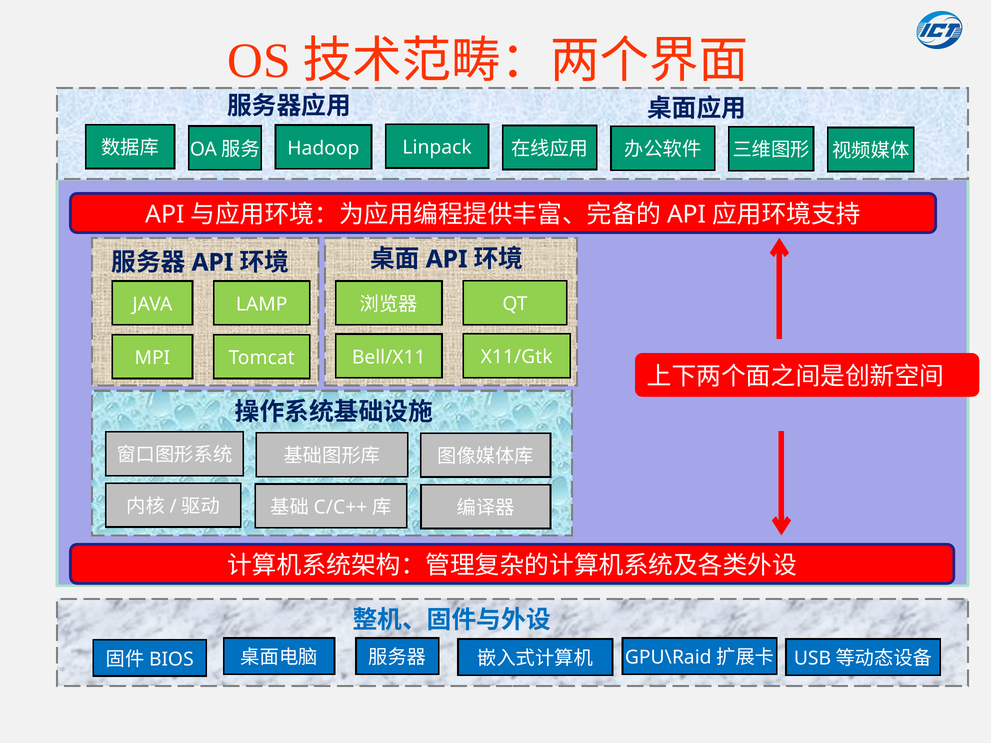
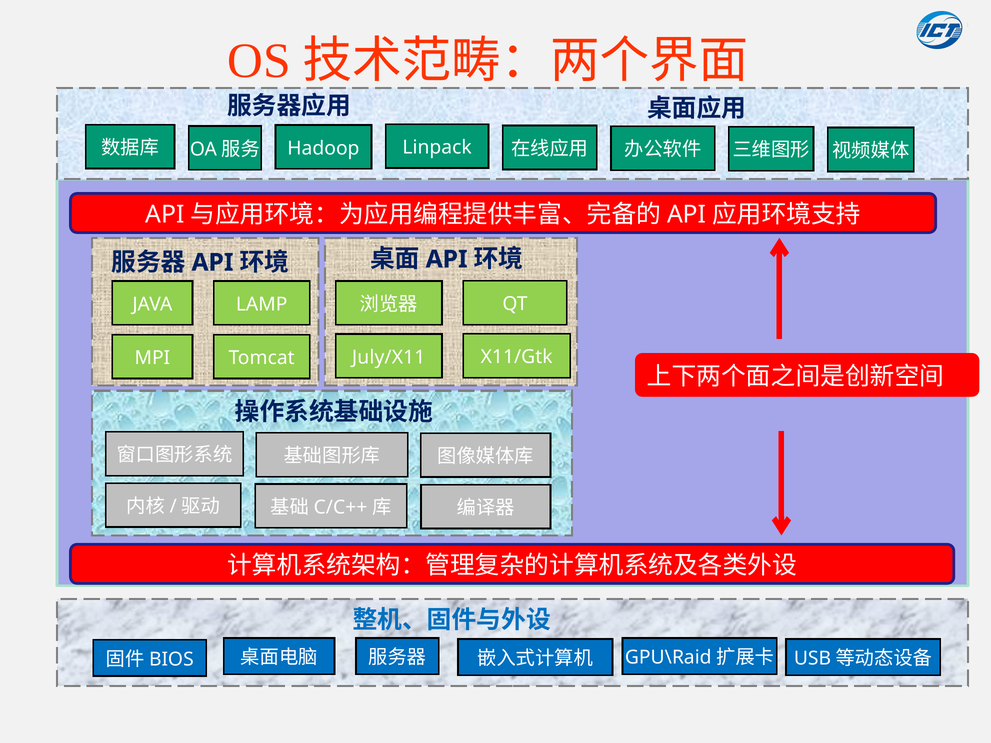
Bell/X11: Bell/X11 -> July/X11 (389, 357)
